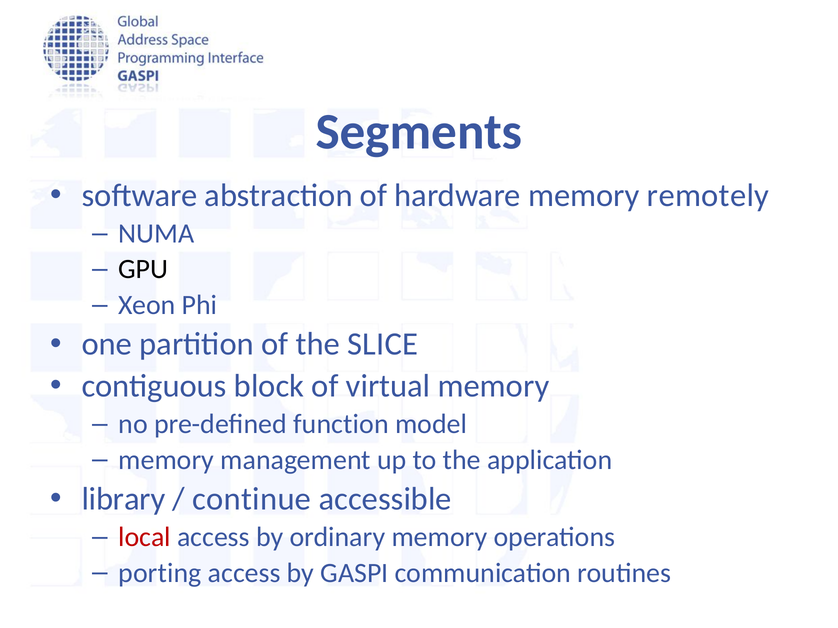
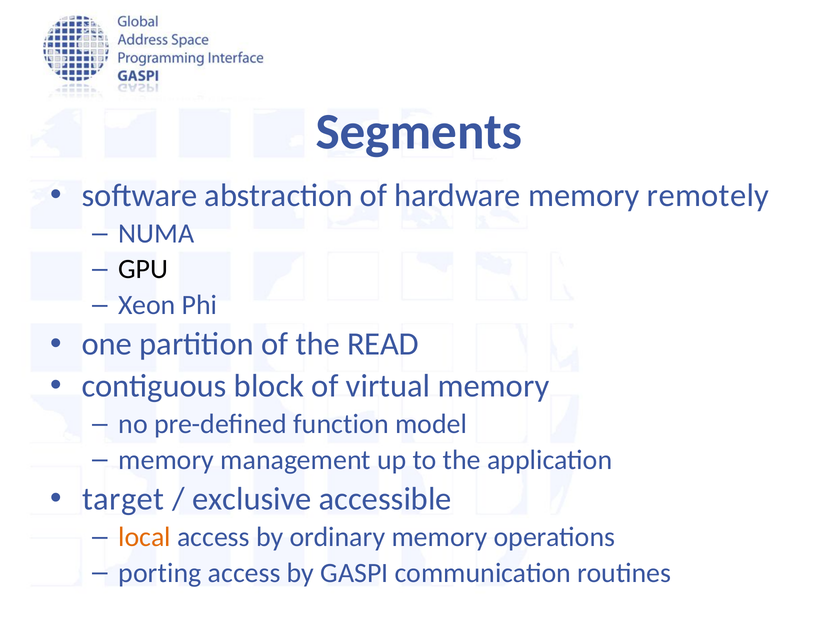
SLICE: SLICE -> READ (383, 344)
library: library -> target (123, 499)
continue: continue -> exclusive (252, 499)
local colour: red -> orange (145, 538)
